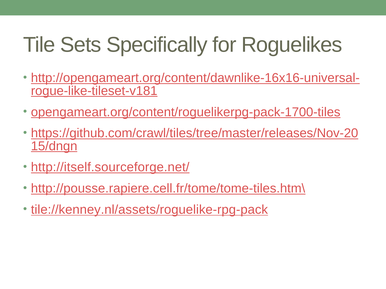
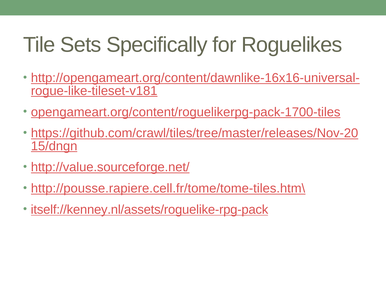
http://itself.sourceforge.net/: http://itself.sourceforge.net/ -> http://value.sourceforge.net/ (110, 168)
tile://kenney.nl/assets/roguelike-rpg-pack: tile://kenney.nl/assets/roguelike-rpg-pack -> itself://kenney.nl/assets/roguelike-rpg-pack (150, 210)
